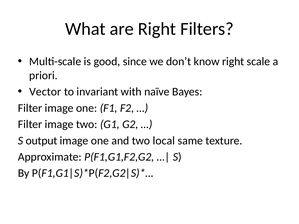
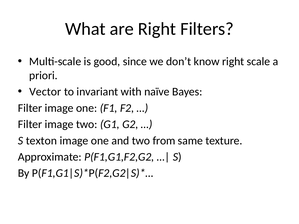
output: output -> texton (41, 141)
local: local -> from (164, 141)
